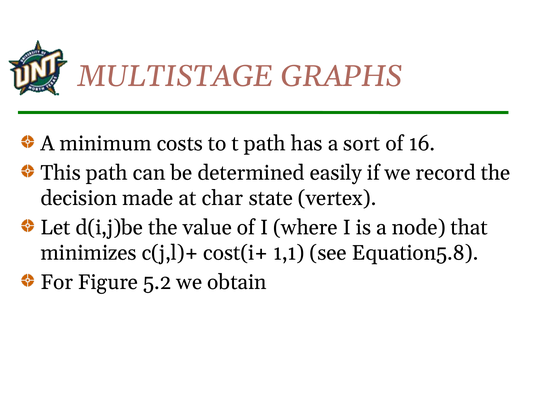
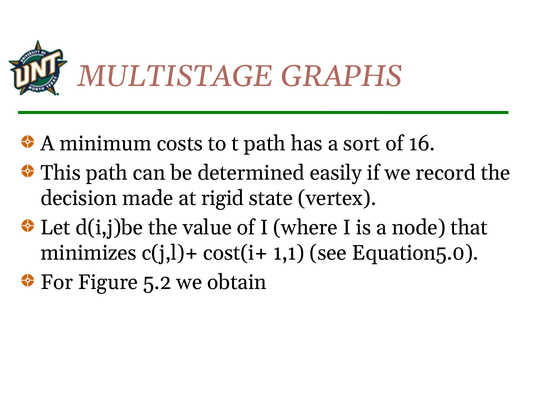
char: char -> rigid (223, 198)
Equation5.8: Equation5.8 -> Equation5.0 (415, 253)
